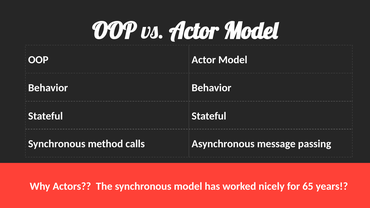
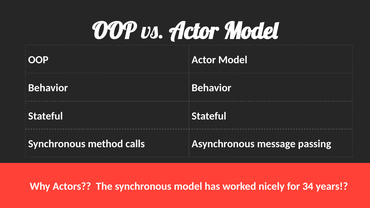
65: 65 -> 34 (308, 186)
